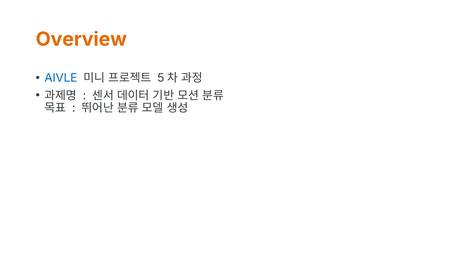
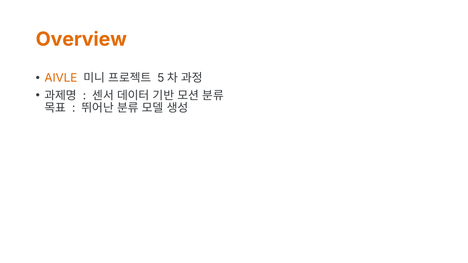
AIVLE colour: blue -> orange (61, 78)
